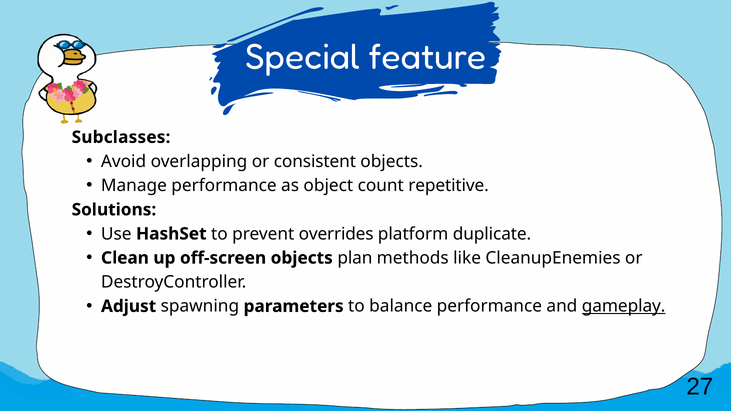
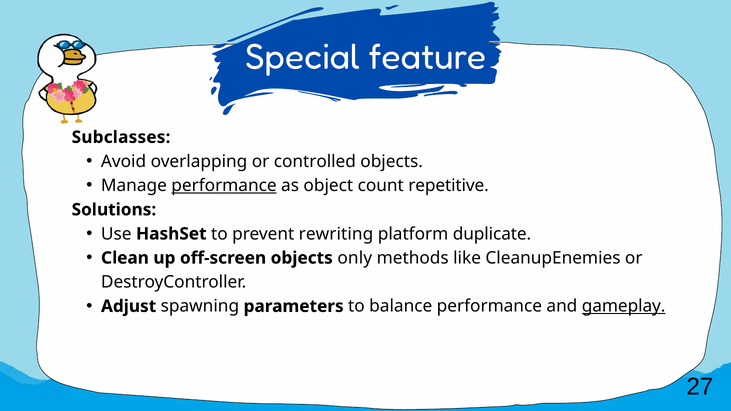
consistent: consistent -> controlled (315, 161)
performance underline: none -> present (224, 186)
overrides: overrides -> rewriting (336, 234)
plan: plan -> only (355, 258)
